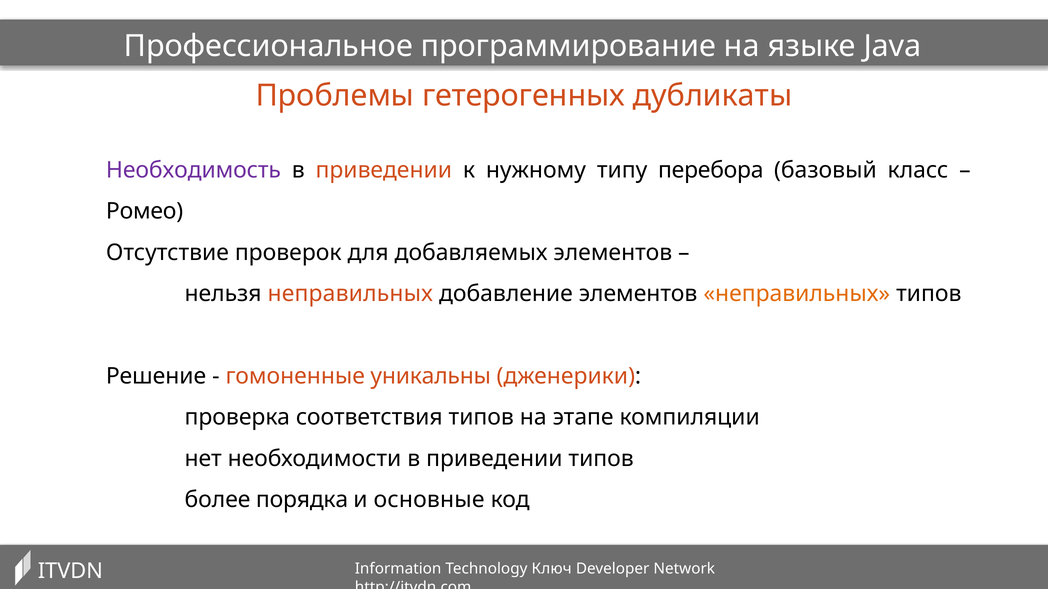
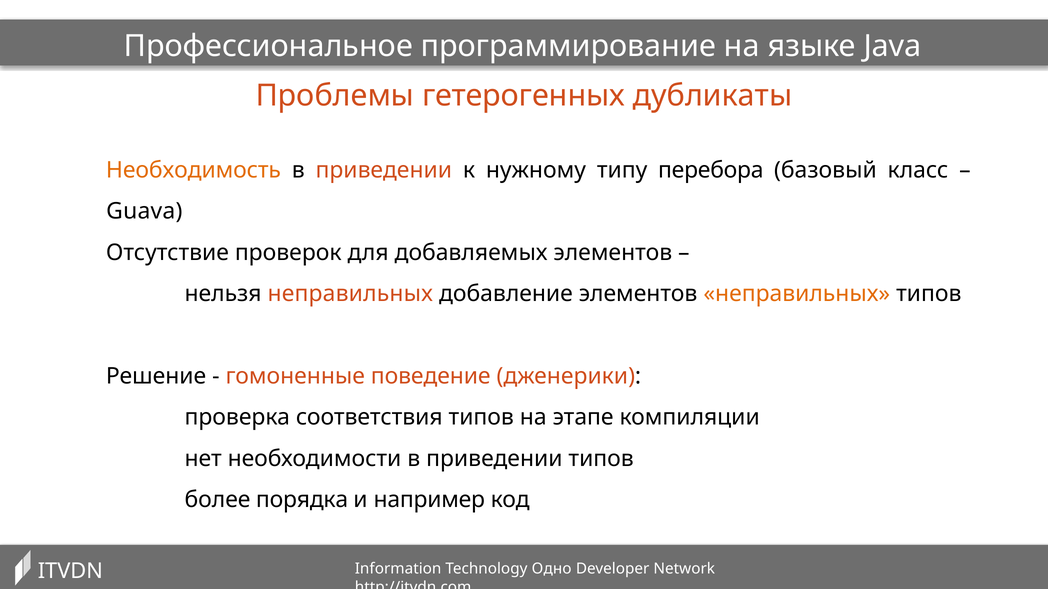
Необходимость colour: purple -> orange (193, 170)
Ромео: Ромео -> Guava (144, 211)
уникальны: уникальны -> поведение (431, 376)
основные: основные -> например (429, 500)
Ключ: Ключ -> Одно (552, 569)
